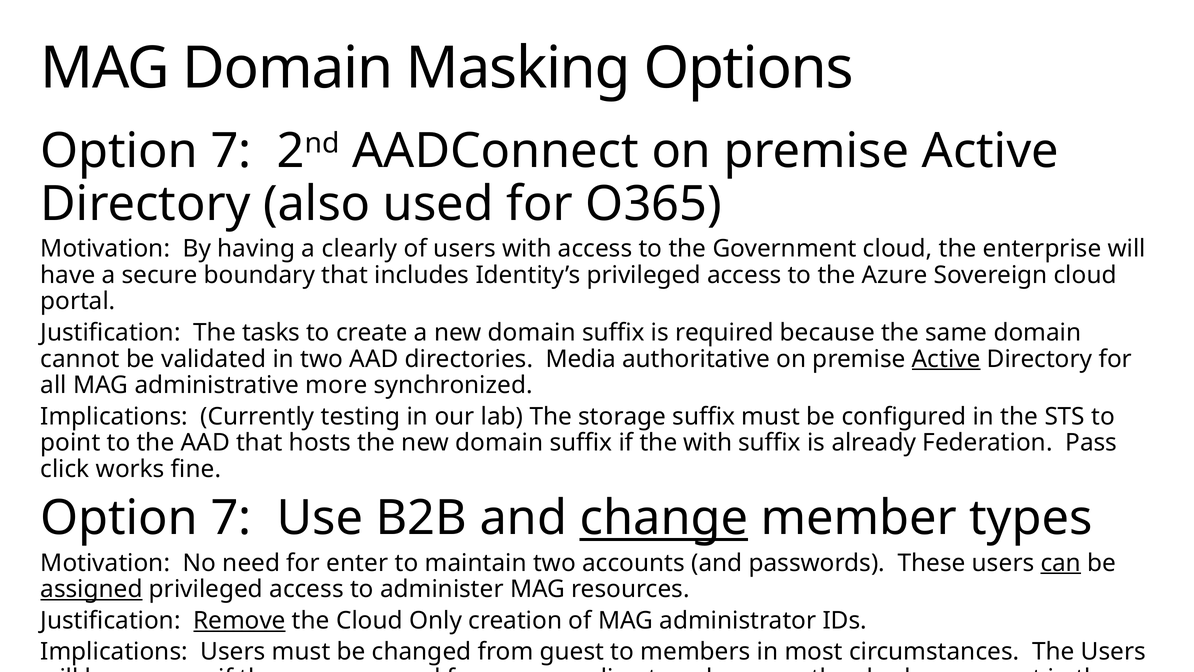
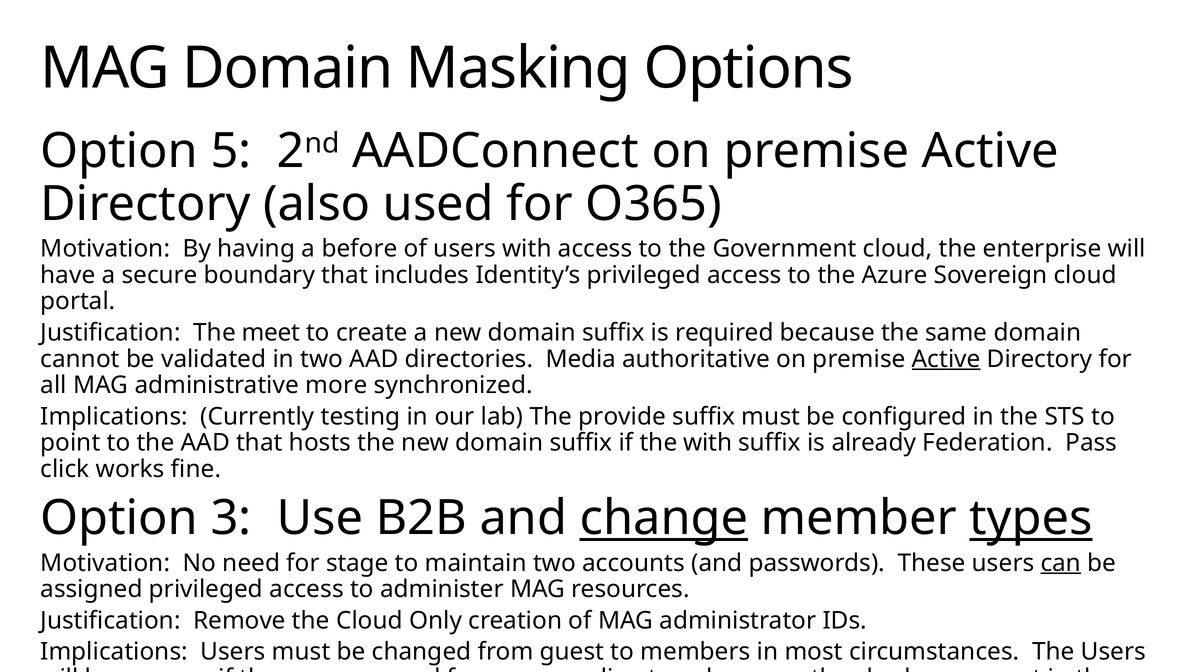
7: 7 -> 5 (231, 151)
clearly: clearly -> before (360, 248)
tasks: tasks -> meet (271, 332)
storage: storage -> provide (622, 416)
7: 7 -> 3 (231, 518)
types underline: none -> present (1031, 518)
enter: enter -> stage (357, 563)
assigned underline: present -> none (92, 589)
Remove underline: present -> none (239, 620)
